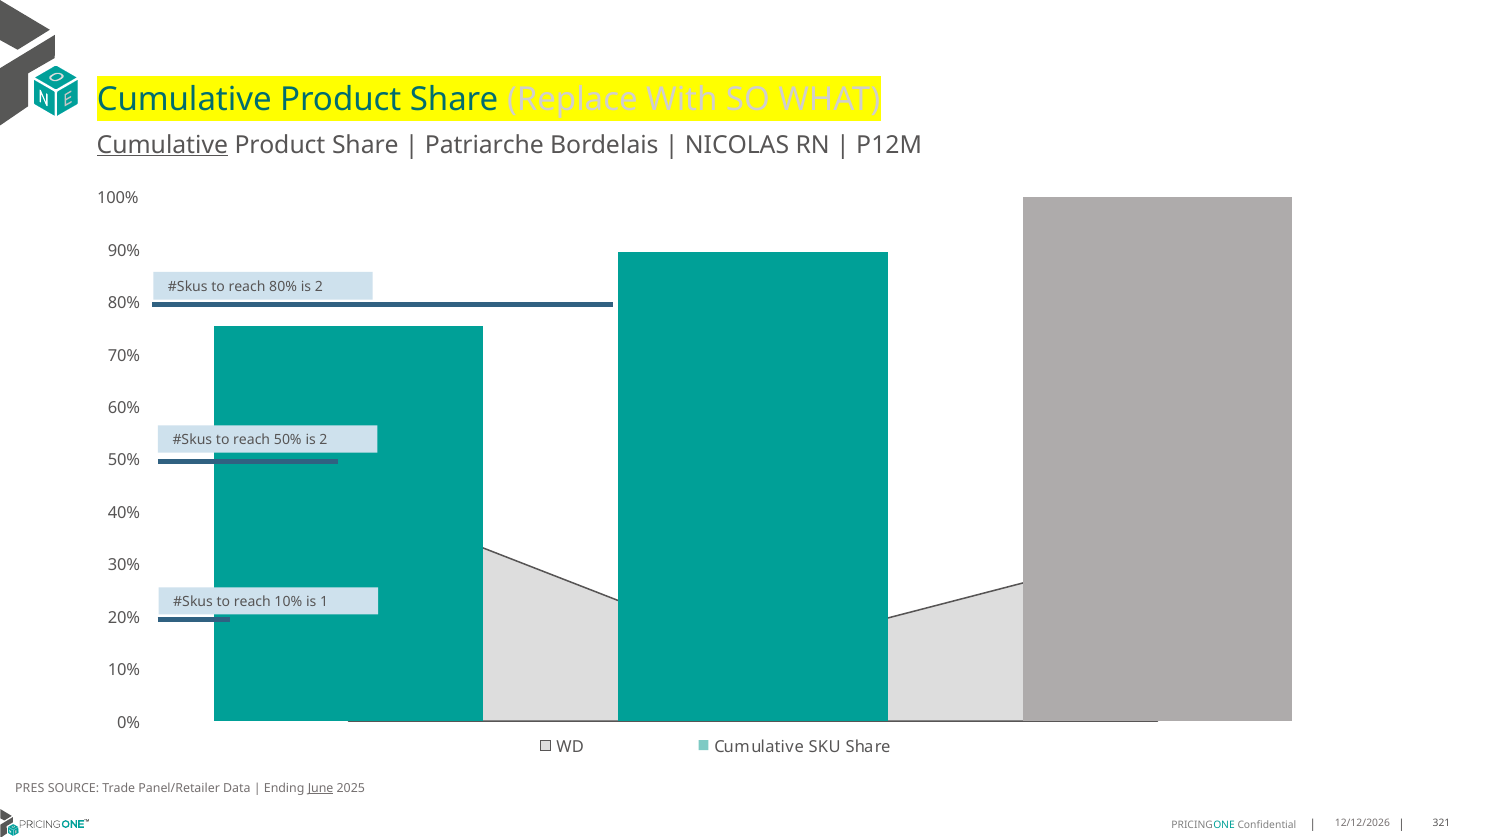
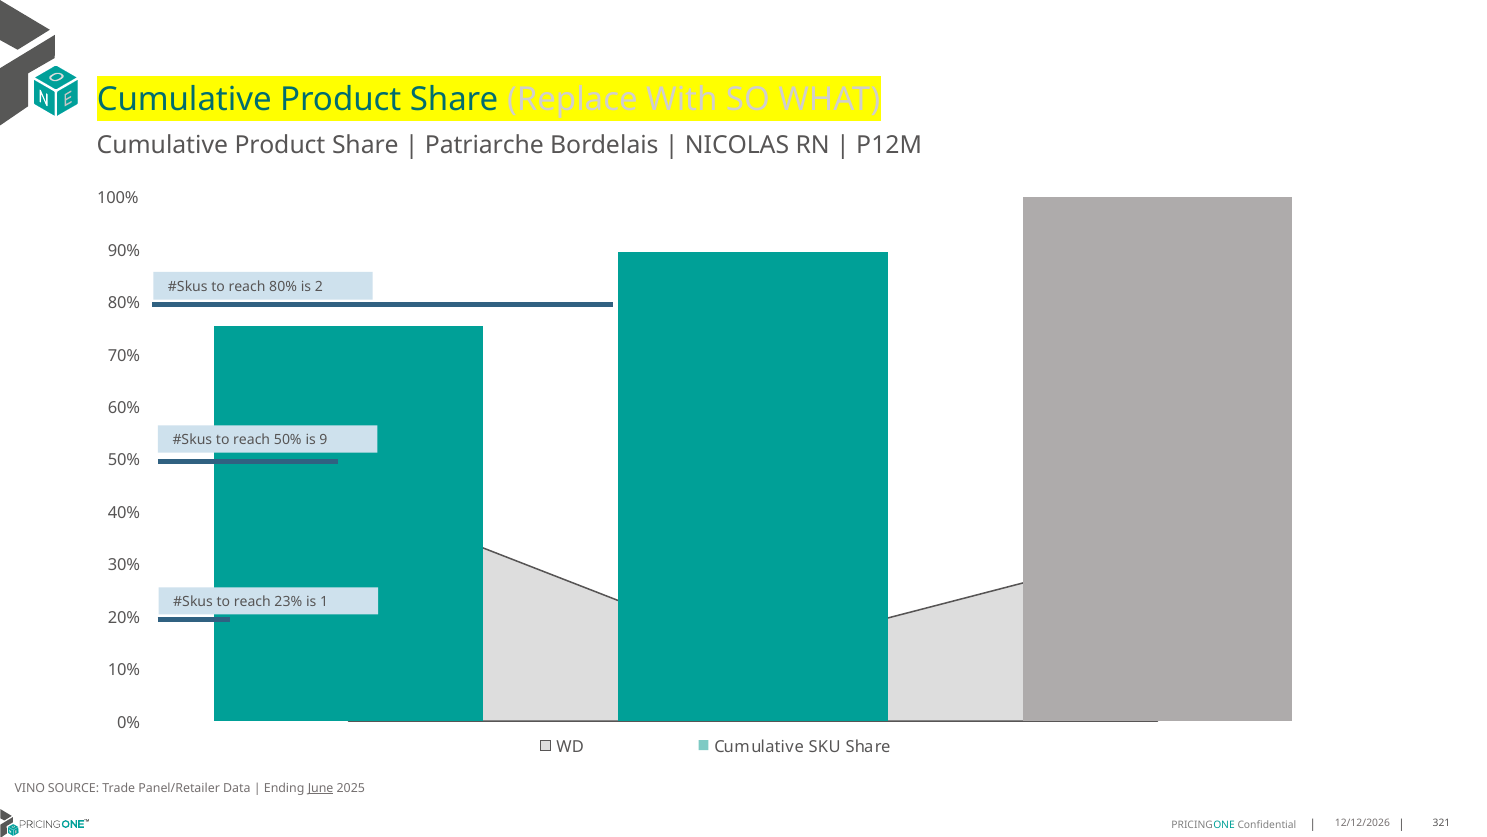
Cumulative underline: present -> none (162, 145)
50% is 2: 2 -> 9 (323, 440)
reach 10%: 10% -> 23% (288, 601)
PRES: PRES -> VINO (30, 788)
